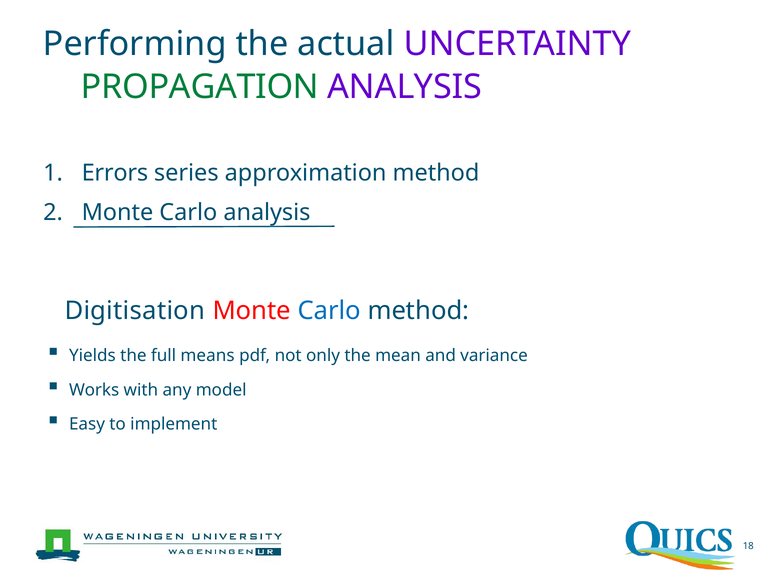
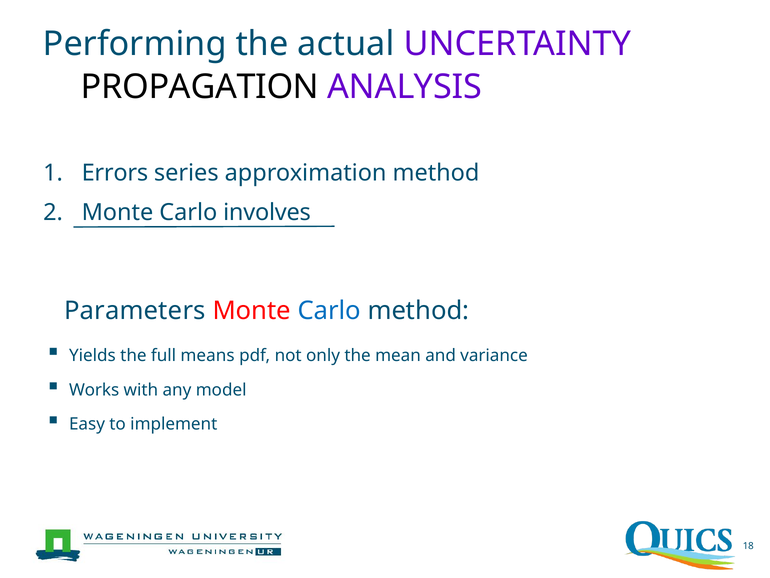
PROPAGATION colour: green -> black (200, 87)
Carlo analysis: analysis -> involves (267, 212)
Digitisation: Digitisation -> Parameters (135, 310)
